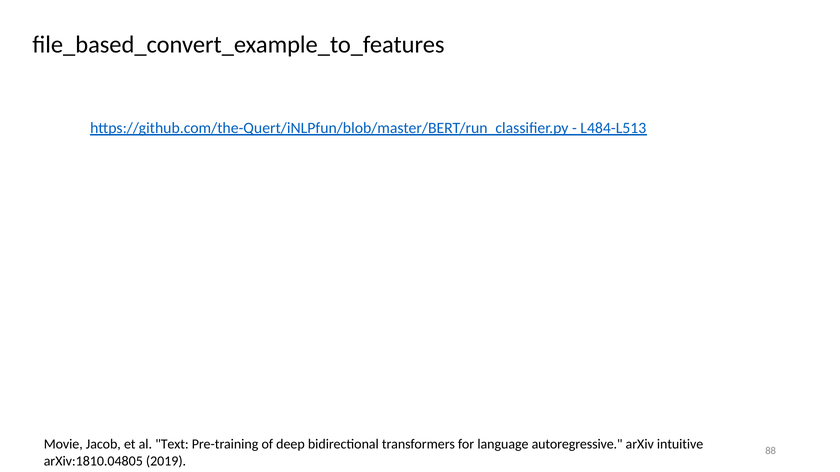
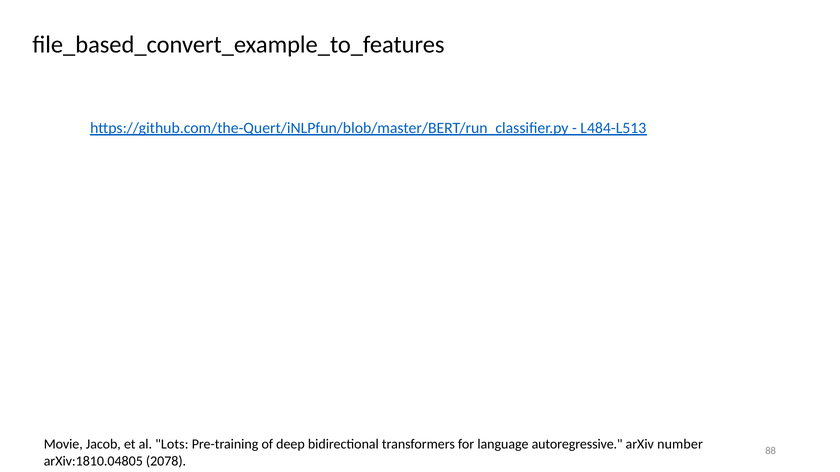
Text: Text -> Lots (172, 445)
intuitive: intuitive -> number (680, 445)
2019: 2019 -> 2078 (166, 461)
